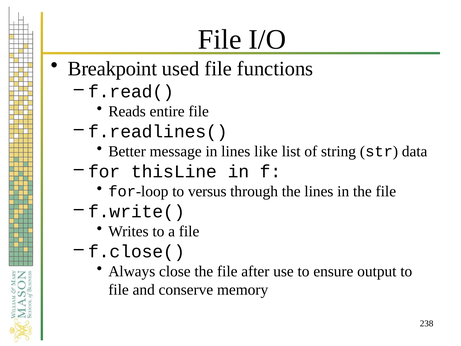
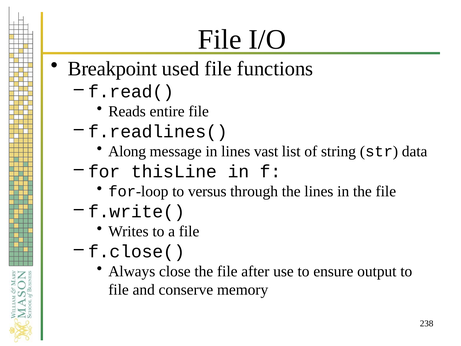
Better: Better -> Along (127, 151)
like: like -> vast (266, 151)
